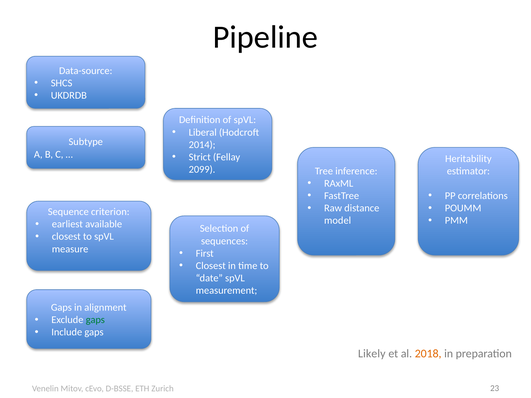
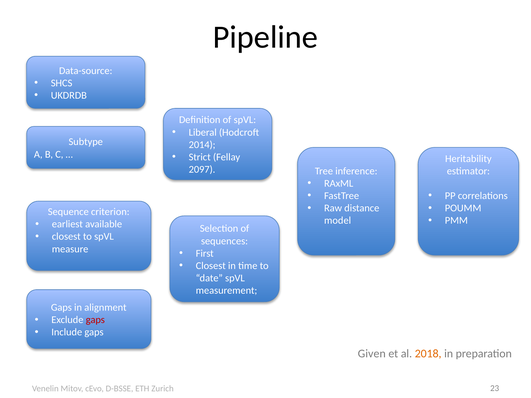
2099: 2099 -> 2097 (202, 170)
gaps colour: green -> red (95, 320)
Likely: Likely -> Given (372, 354)
